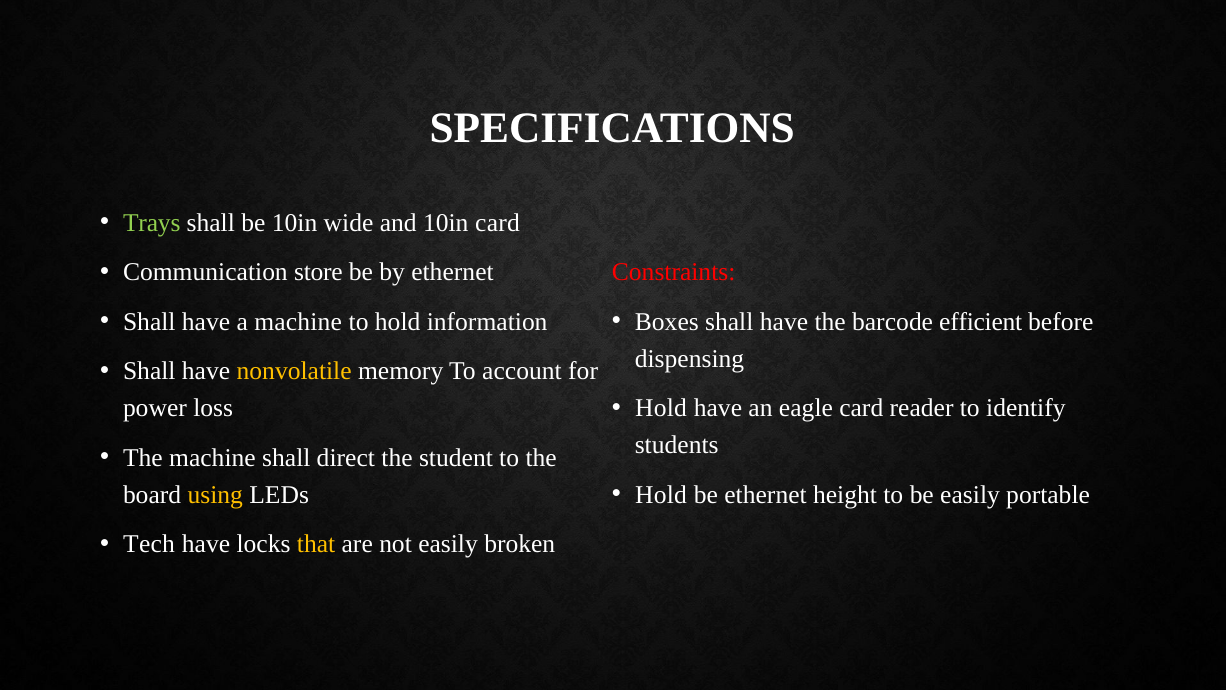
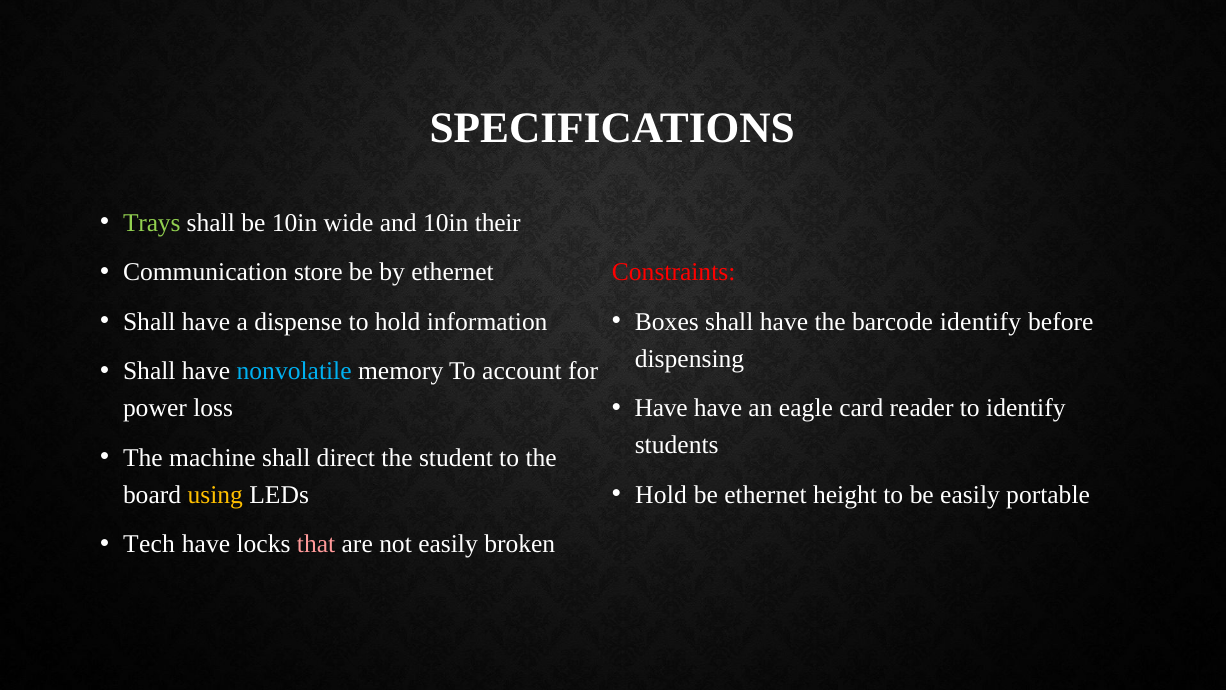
10in card: card -> their (498, 223)
a machine: machine -> dispense (298, 322)
barcode efficient: efficient -> identify (980, 322)
nonvolatile colour: yellow -> light blue (294, 371)
Hold: Hold -> Have (661, 408)
that colour: yellow -> pink (316, 544)
